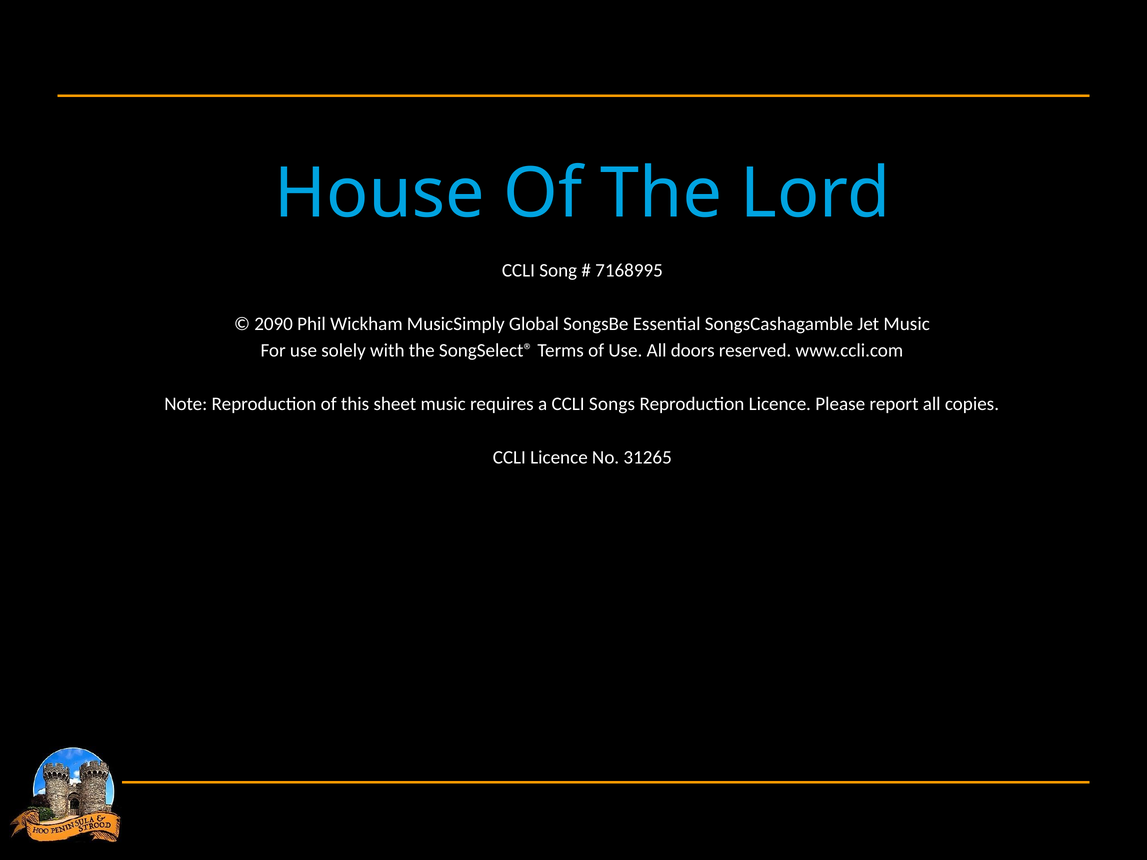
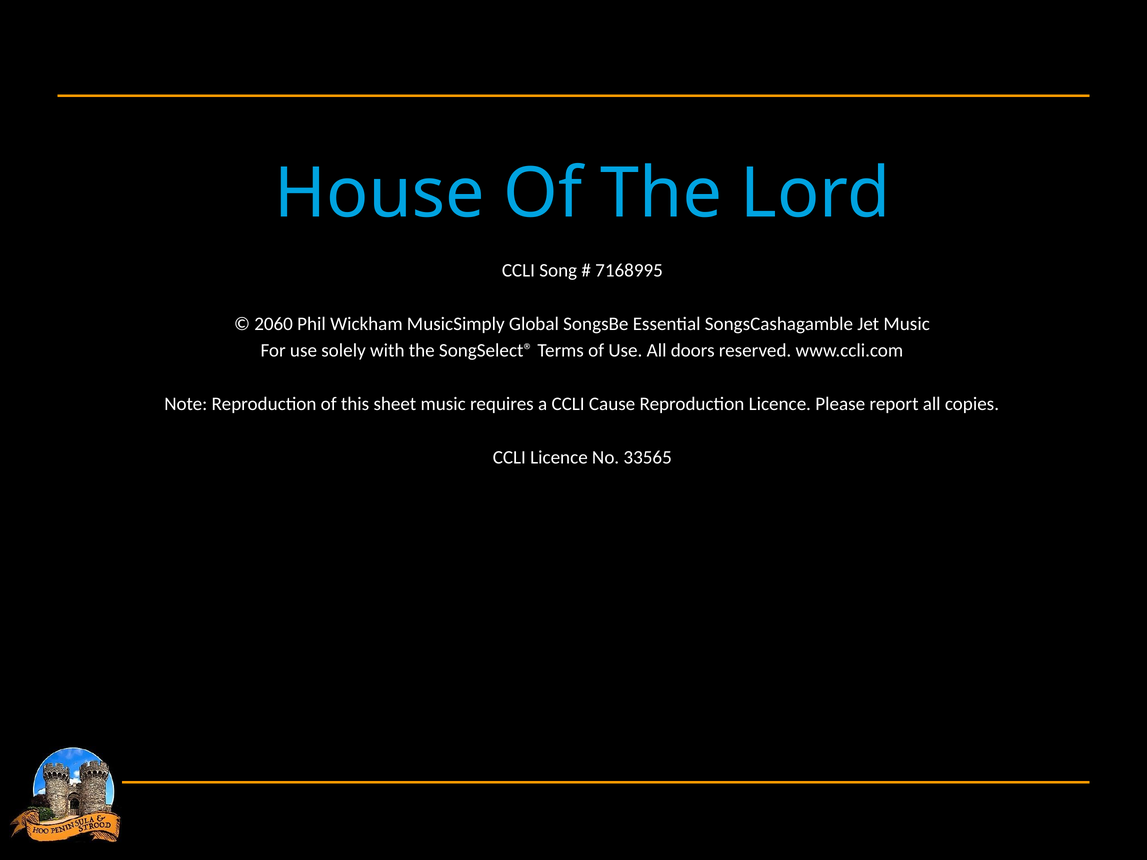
2090: 2090 -> 2060 (274, 324)
Songs: Songs -> Cause (612, 404)
31265: 31265 -> 33565 (648, 458)
